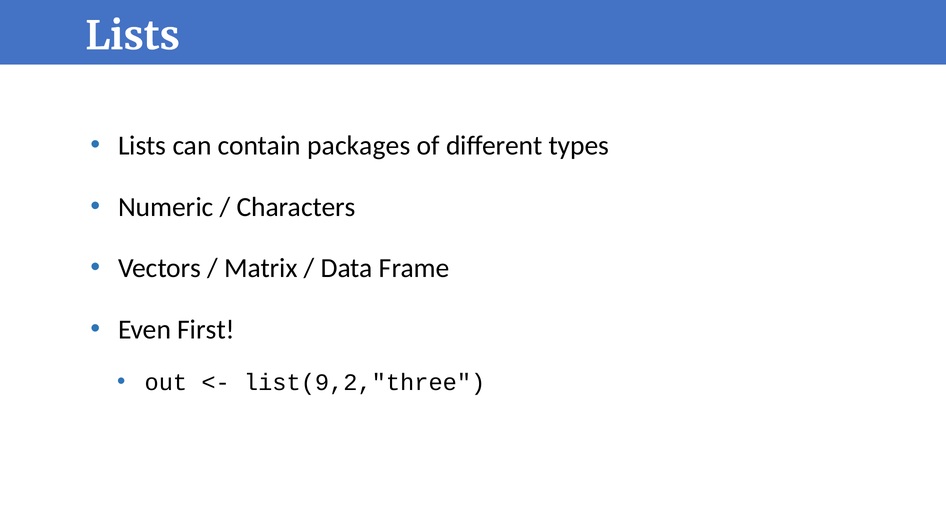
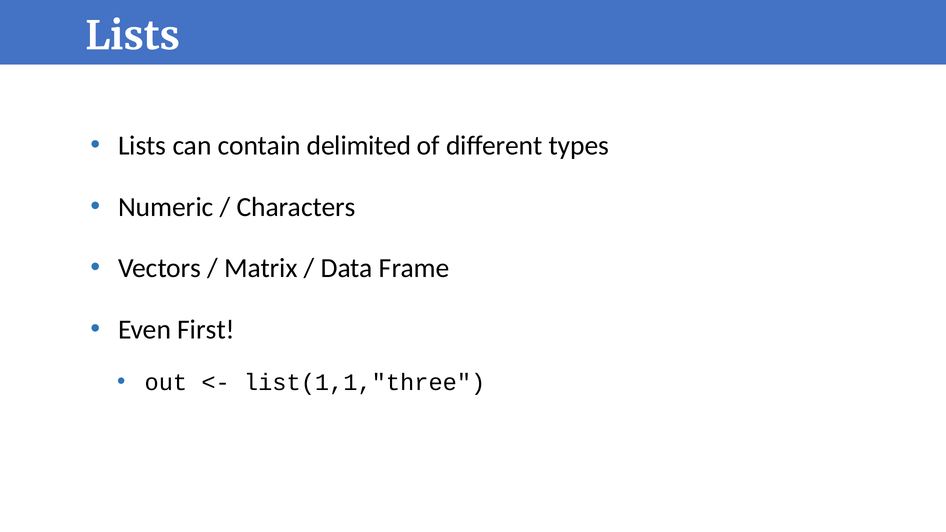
packages: packages -> delimited (359, 146)
list(9,2,"three: list(9,2,"three -> list(1,1,"three (365, 383)
